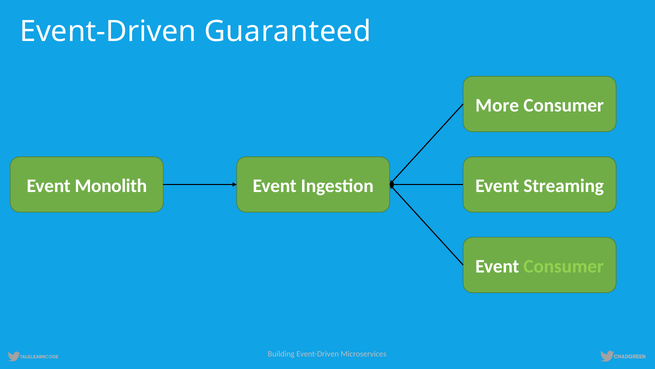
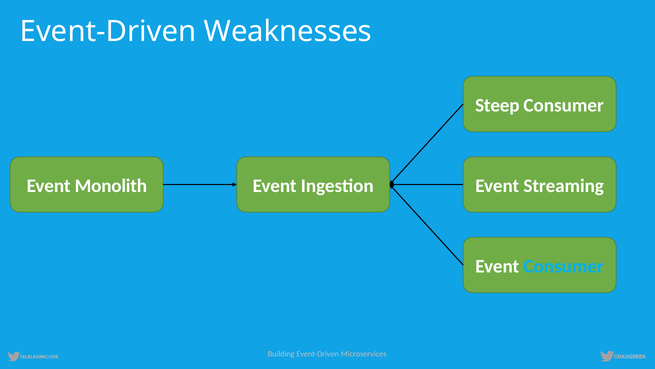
Guaranteed: Guaranteed -> Weaknesses (288, 31)
More: More -> Steep (497, 105)
Consumer colour: light green -> light blue (564, 266)
